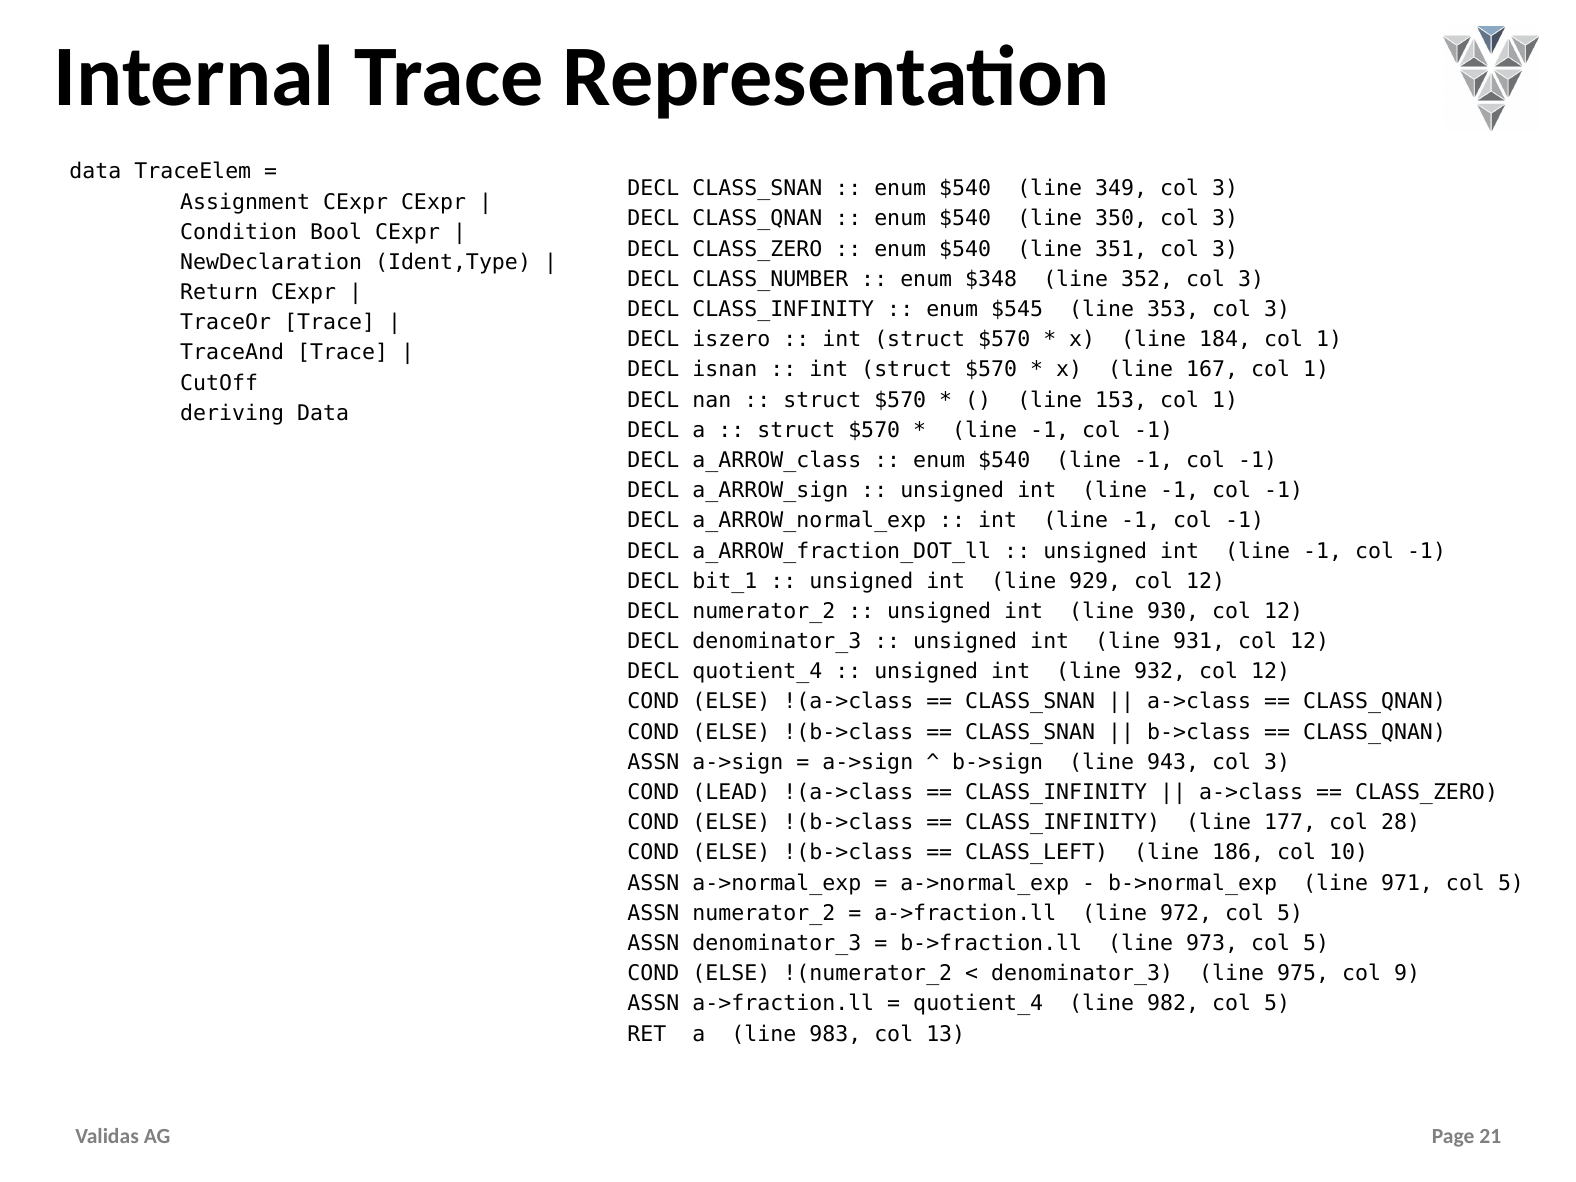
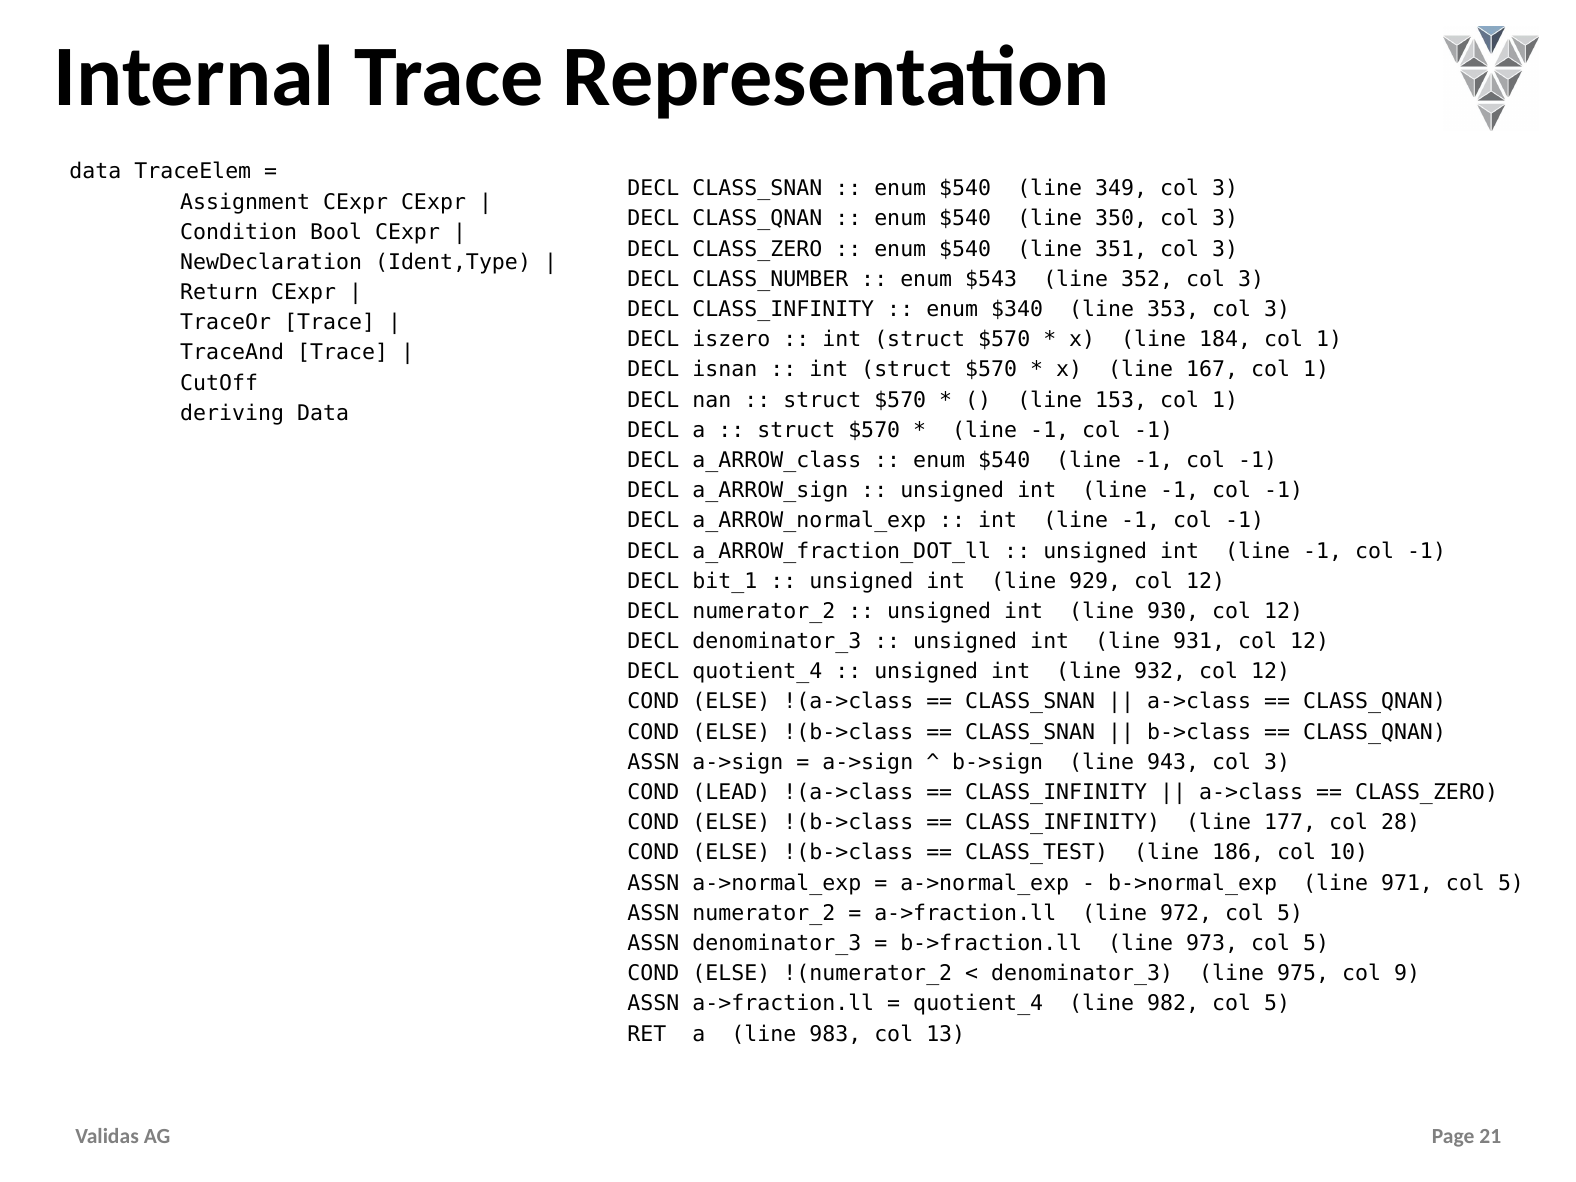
$348: $348 -> $543 (991, 279)
$545: $545 -> $340 (1017, 309)
CLASS_LEFT: CLASS_LEFT -> CLASS_TEST (1037, 853)
